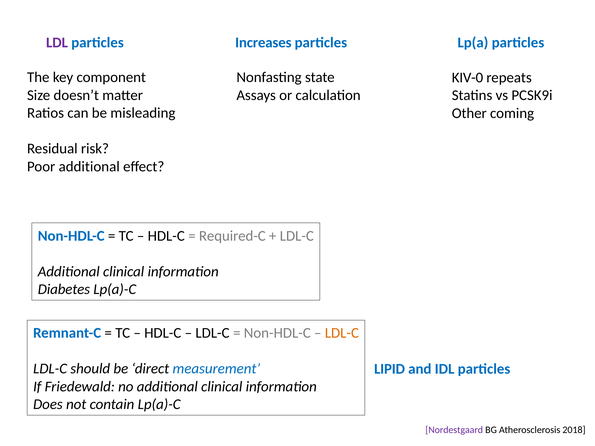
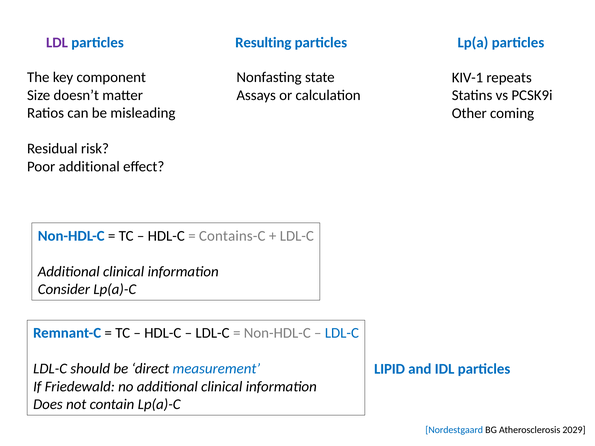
Increases: Increases -> Resulting (263, 43)
KIV-0: KIV-0 -> KIV-1 (467, 78)
Required-C: Required-C -> Contains-C (232, 236)
Diabetes: Diabetes -> Consider (64, 290)
LDL-C colour: orange -> blue (342, 333)
Nordestgaard colour: purple -> blue (454, 430)
2018: 2018 -> 2029 (574, 430)
